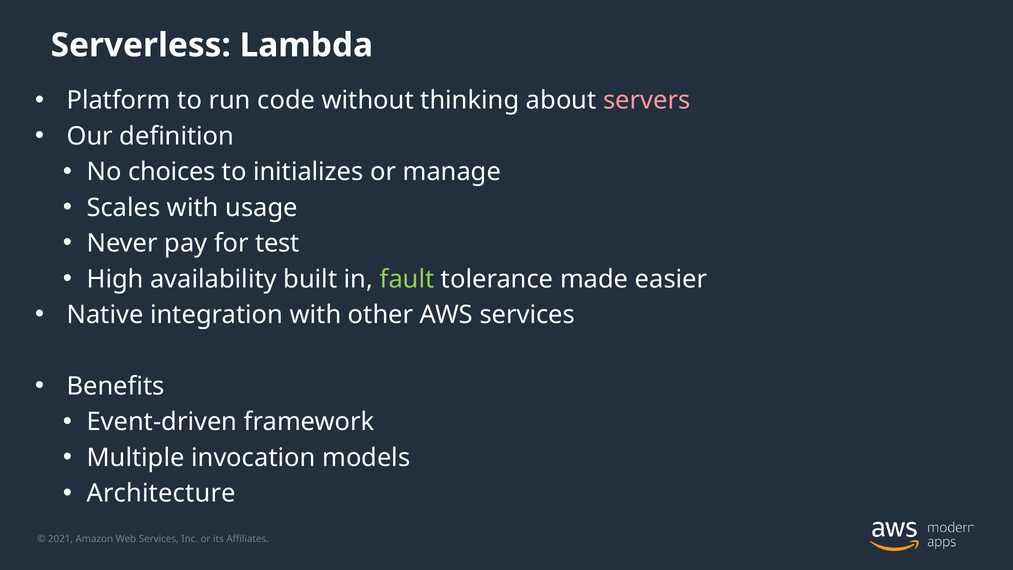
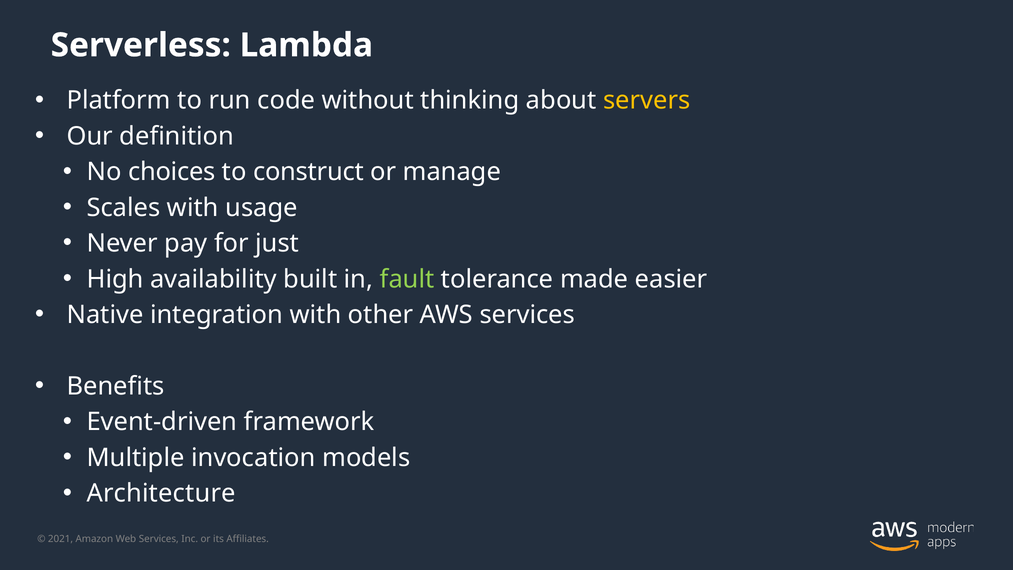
servers colour: pink -> yellow (647, 100)
initializes: initializes -> construct (308, 172)
test: test -> just (277, 243)
